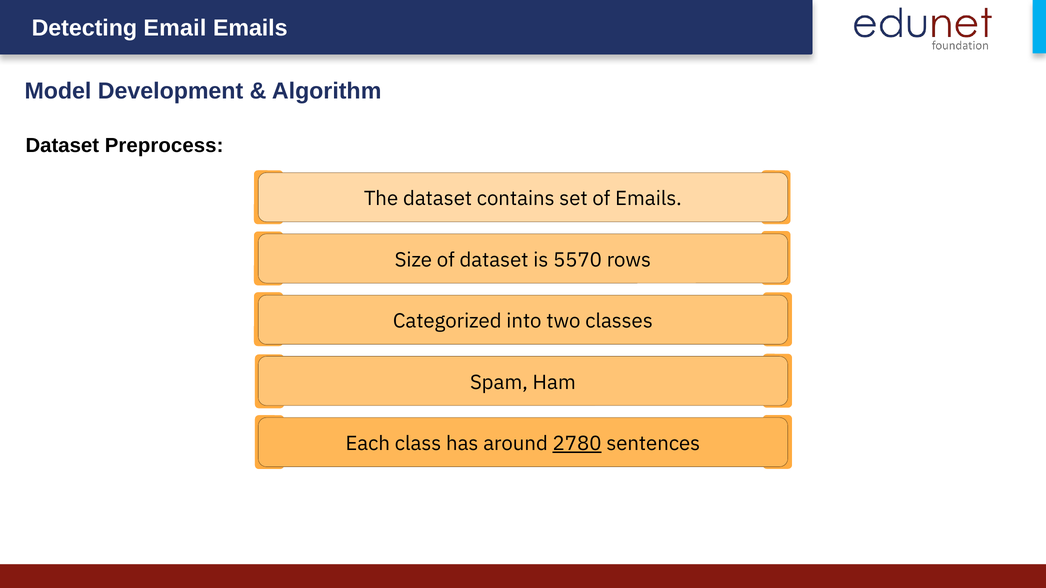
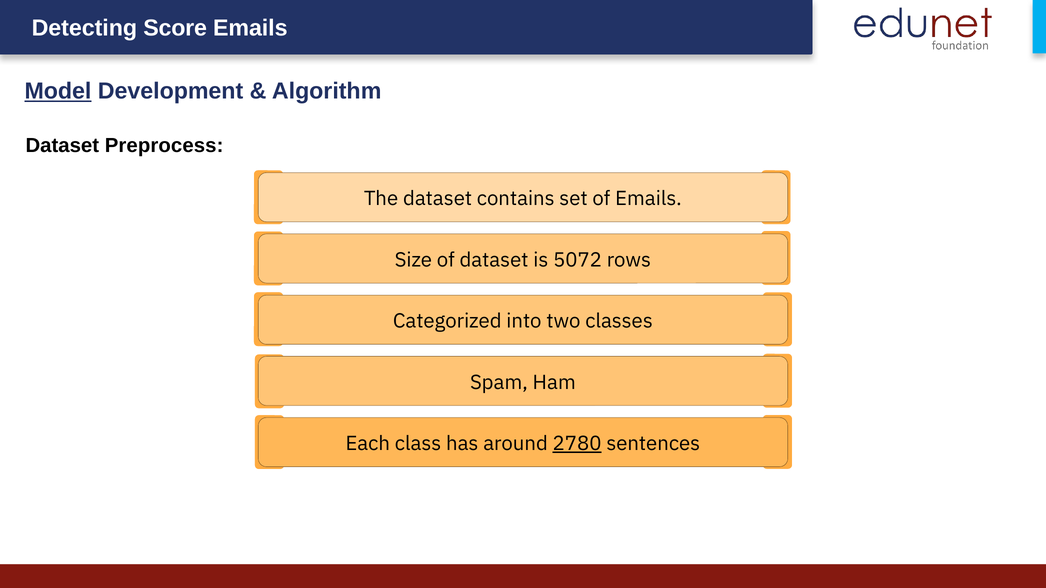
Email: Email -> Score (175, 28)
Model underline: none -> present (58, 91)
5570: 5570 -> 5072 (578, 260)
